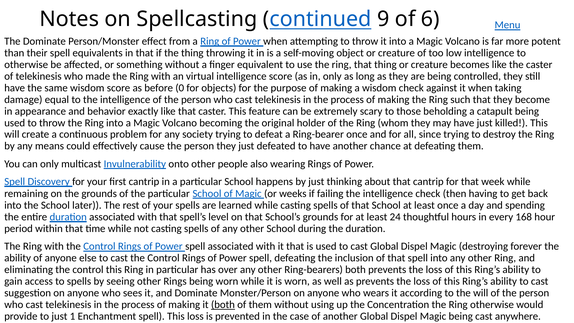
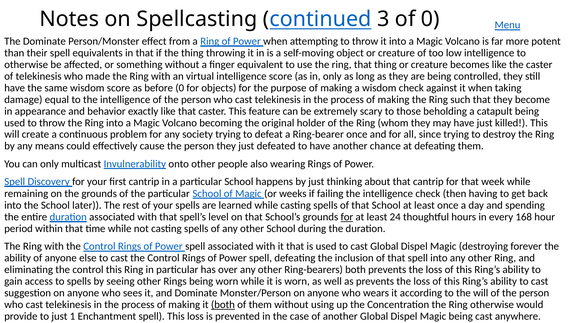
9: 9 -> 3 (383, 19)
of 6: 6 -> 0 (430, 19)
for underline: none -> present (347, 217)
